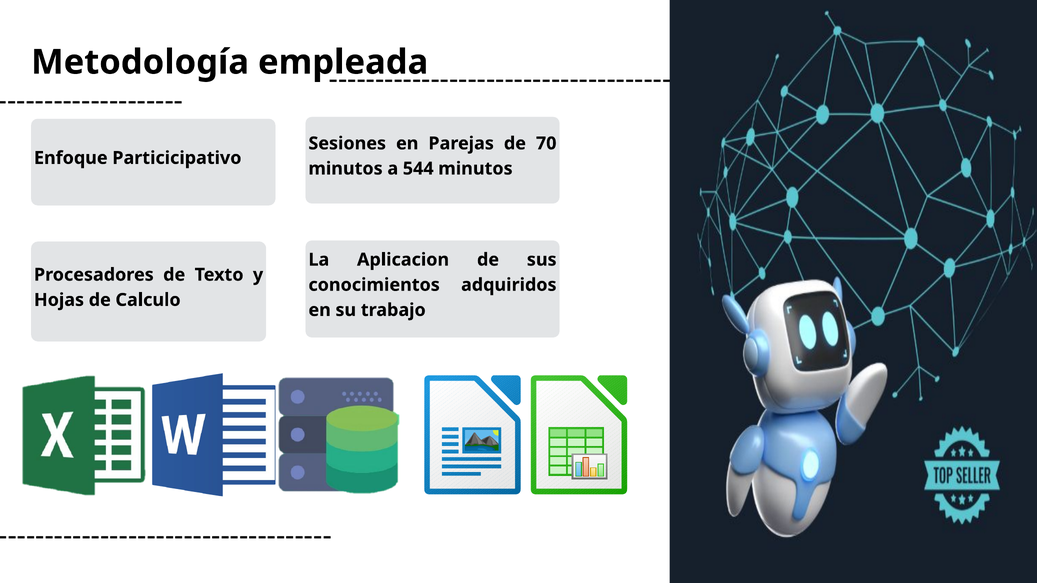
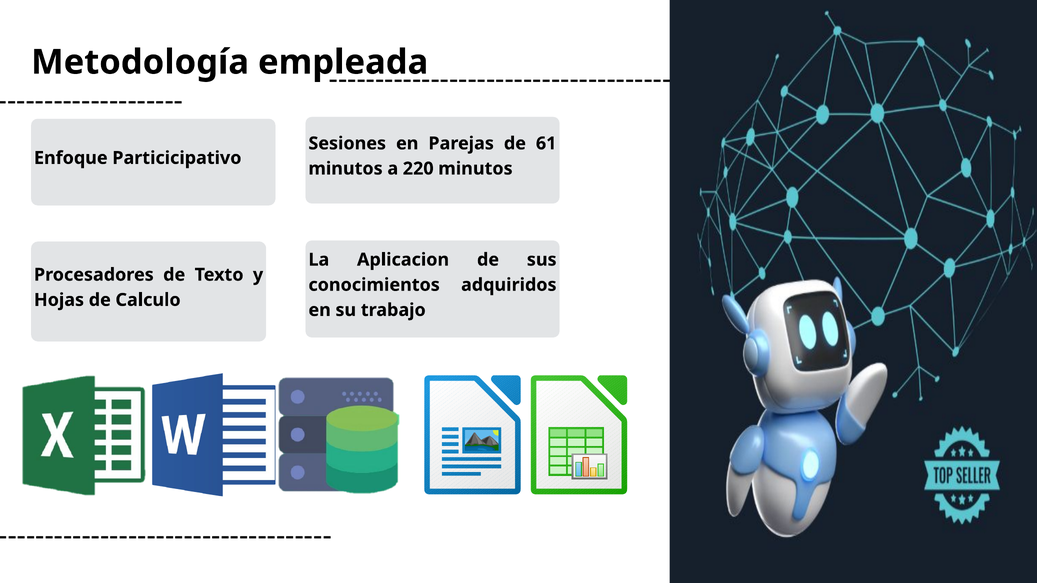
70: 70 -> 61 (546, 144)
544: 544 -> 220 (418, 169)
